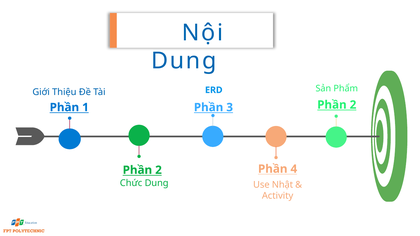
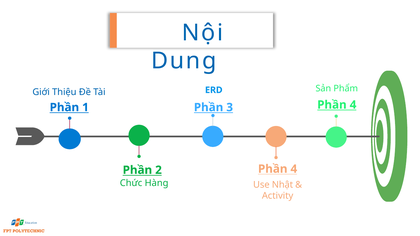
2: 2 -> 4 (353, 105)
Chức Dung: Dung -> Hàng (157, 183)
